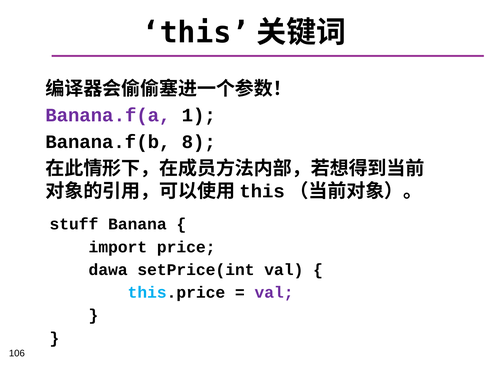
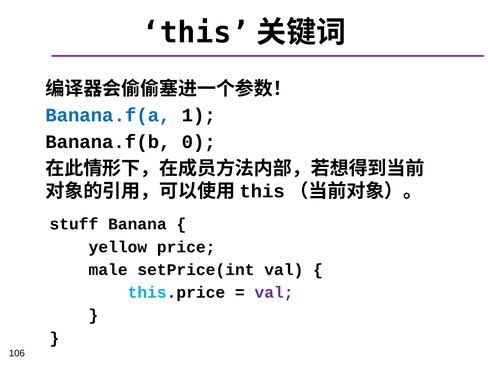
Banana.f(a colour: purple -> blue (108, 115)
8: 8 -> 0 (199, 142)
import: import -> yellow (118, 247)
dawa: dawa -> male (108, 270)
